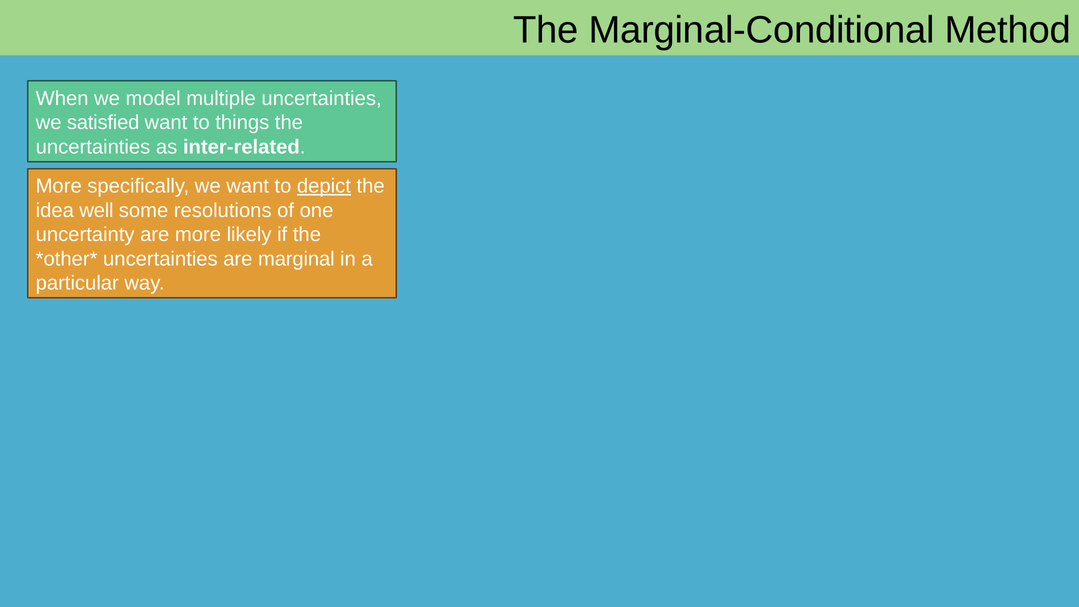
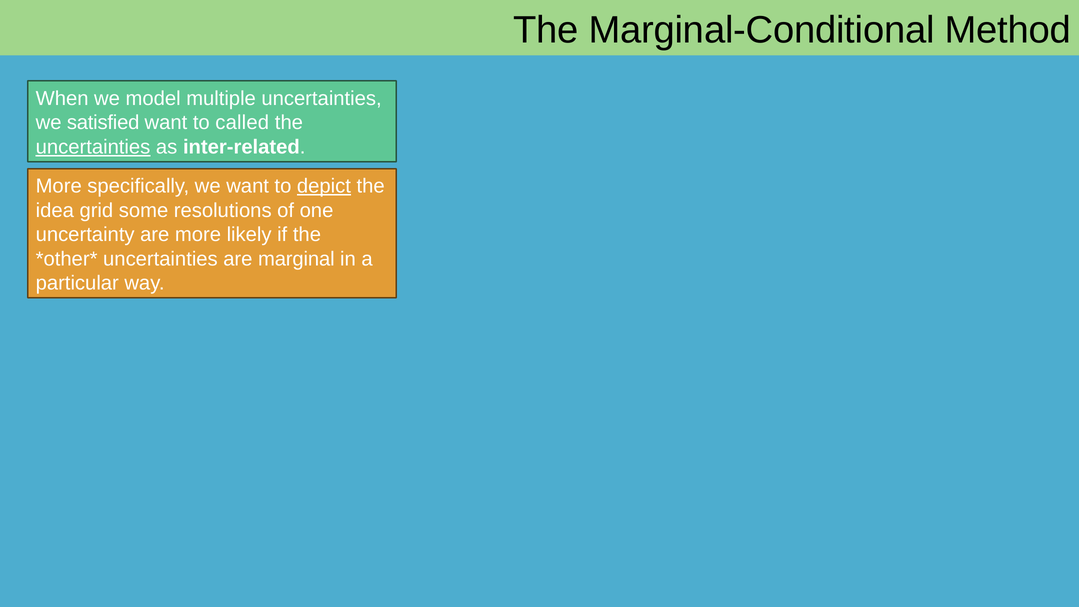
things: things -> called (242, 123)
uncertainties underline: none -> present (93, 147)
well: well -> grid (96, 210)
